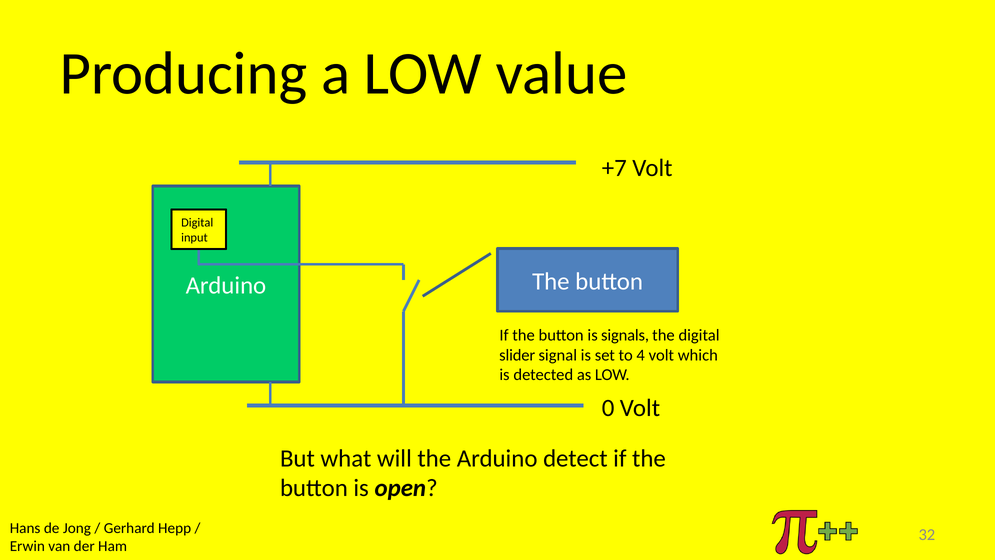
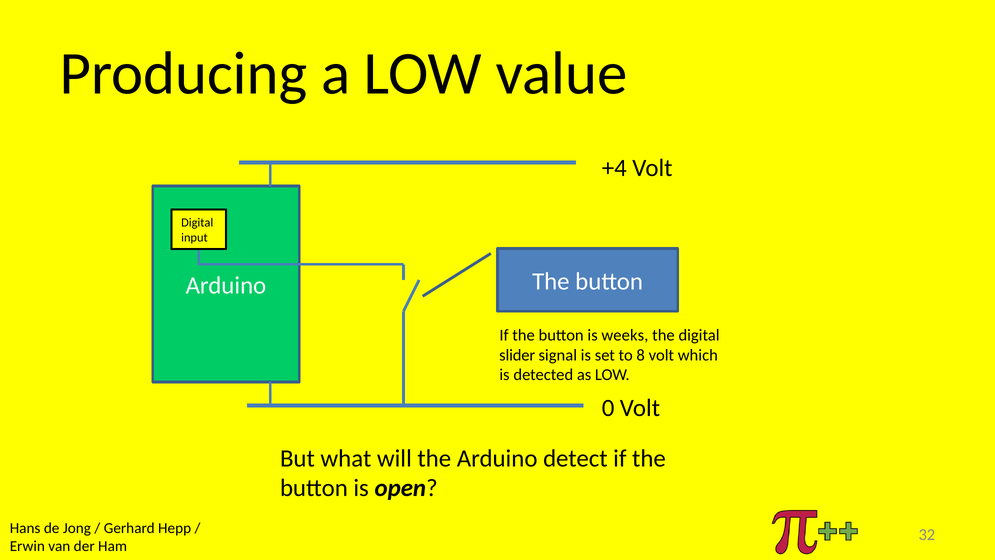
+7: +7 -> +4 (614, 168)
signals: signals -> weeks (625, 335)
4: 4 -> 8 (641, 355)
